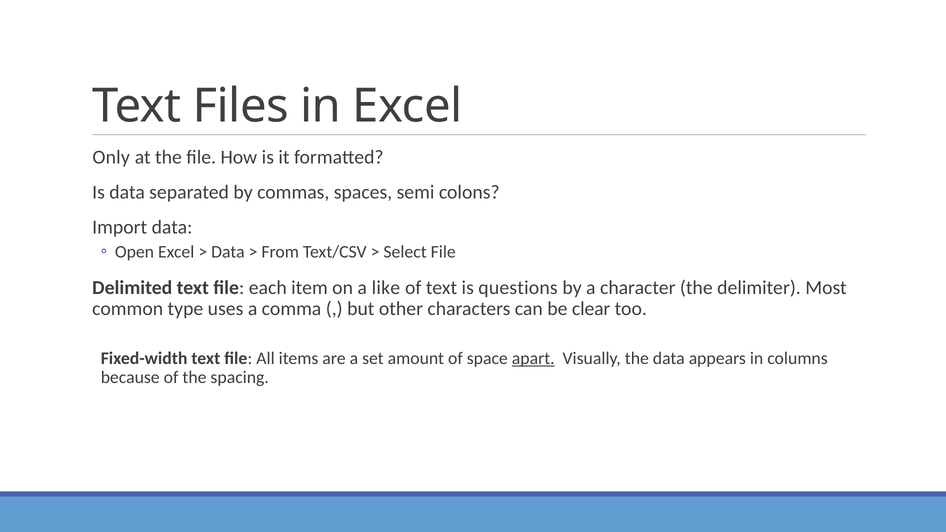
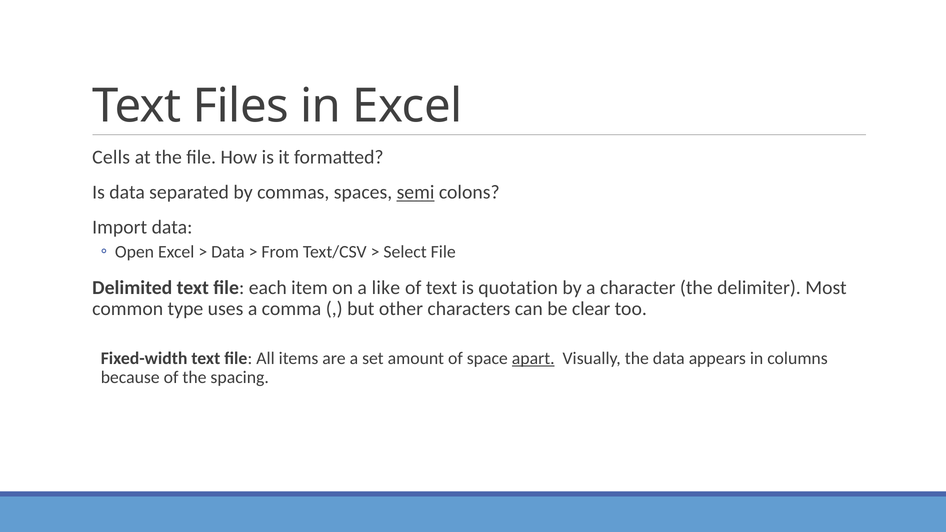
Only: Only -> Cells (111, 157)
semi underline: none -> present (416, 192)
questions: questions -> quotation (518, 288)
